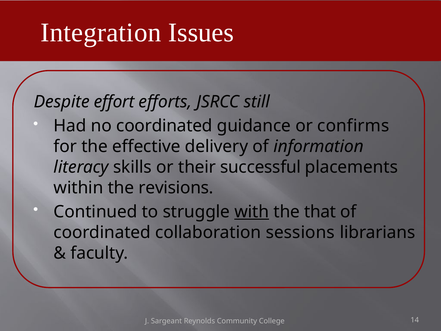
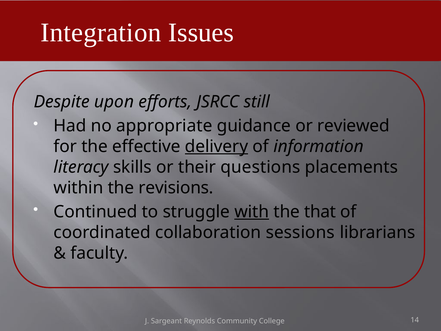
effort: effort -> upon (114, 102)
no coordinated: coordinated -> appropriate (164, 126)
confirms: confirms -> reviewed (353, 126)
delivery underline: none -> present (217, 146)
successful: successful -> questions (260, 167)
